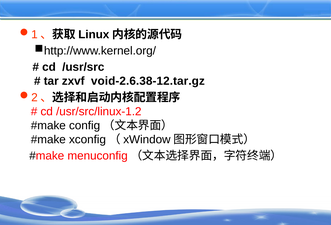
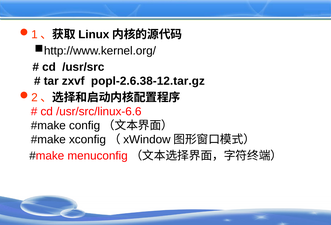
void-2.6.38-12.tar.gz: void-2.6.38-12.tar.gz -> popl-2.6.38-12.tar.gz (148, 81)
/usr/src/linux-1.2: /usr/src/linux-1.2 -> /usr/src/linux-6.6 (99, 112)
